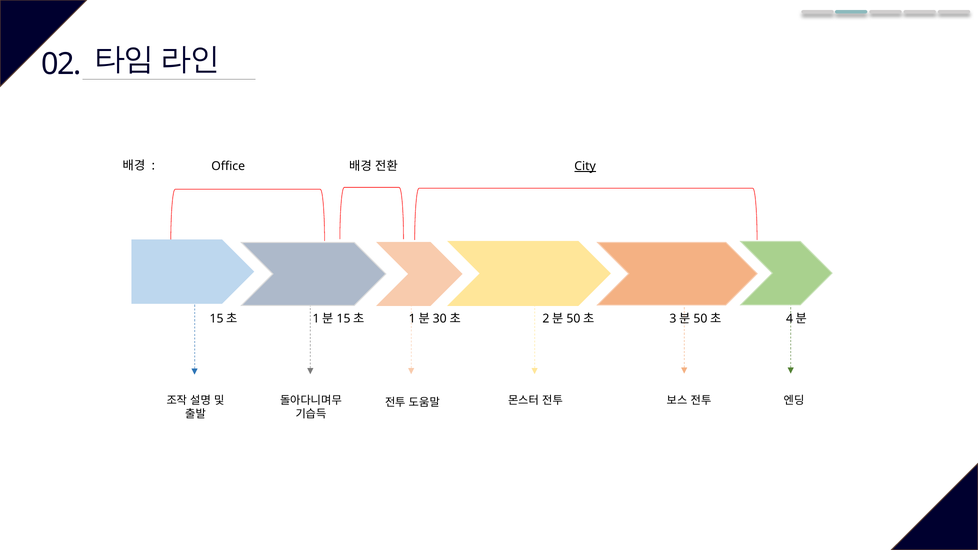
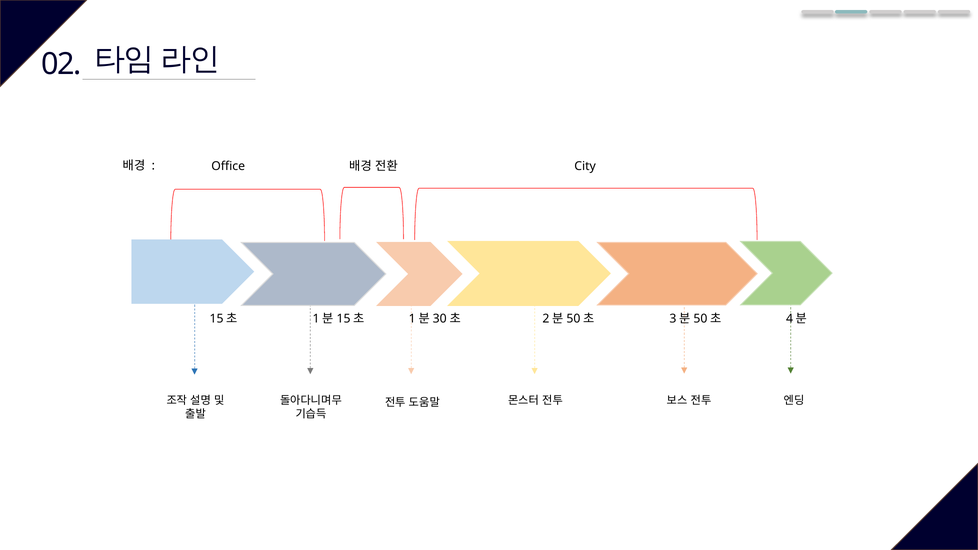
City underline: present -> none (585, 166)
